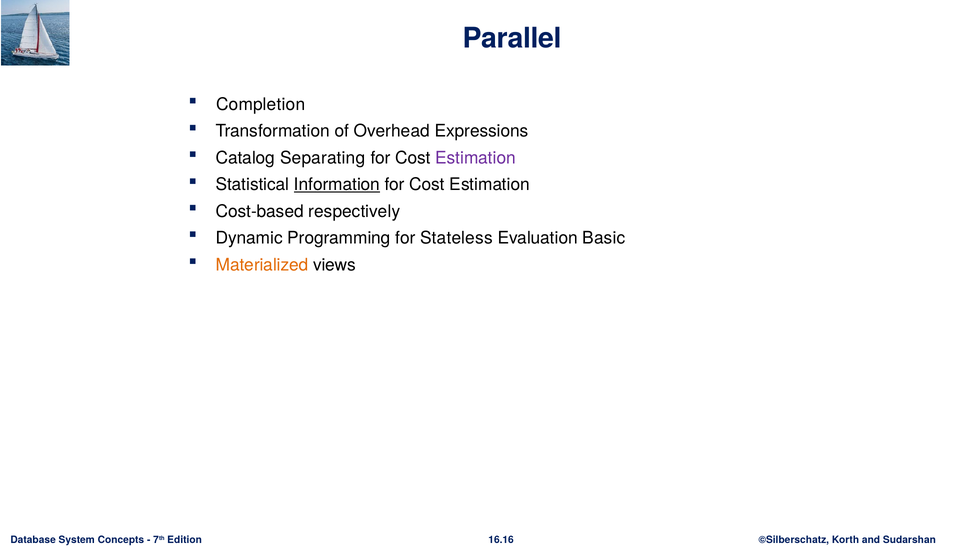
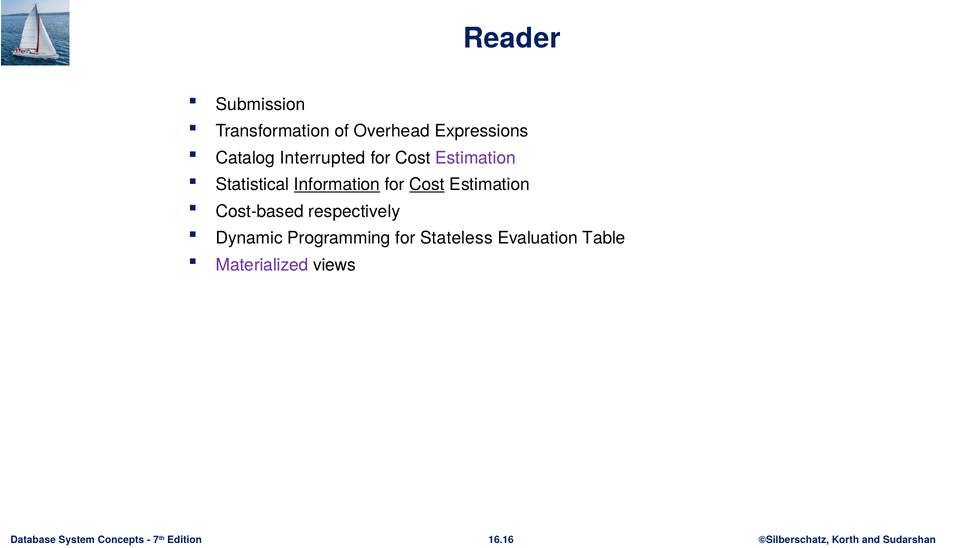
Parallel: Parallel -> Reader (512, 38)
Completion: Completion -> Submission (261, 104)
Separating: Separating -> Interrupted (323, 158)
Cost underline: none -> present (427, 185)
Basic: Basic -> Table (604, 238)
Materialized colour: orange -> purple (262, 265)
